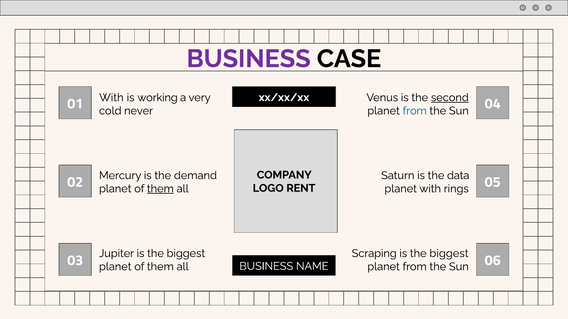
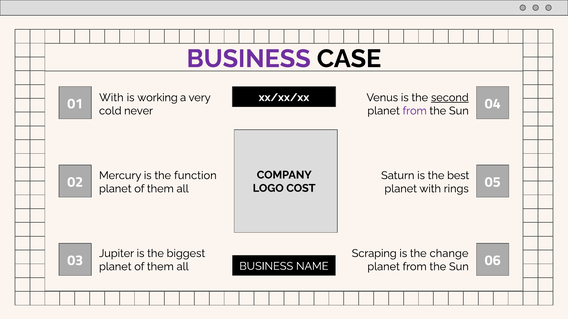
from colour: blue -> purple (415, 111)
demand: demand -> function (195, 176)
data: data -> best (458, 176)
RENT: RENT -> COST (301, 188)
them underline: present -> none (160, 189)
biggest: biggest -> change (449, 254)
